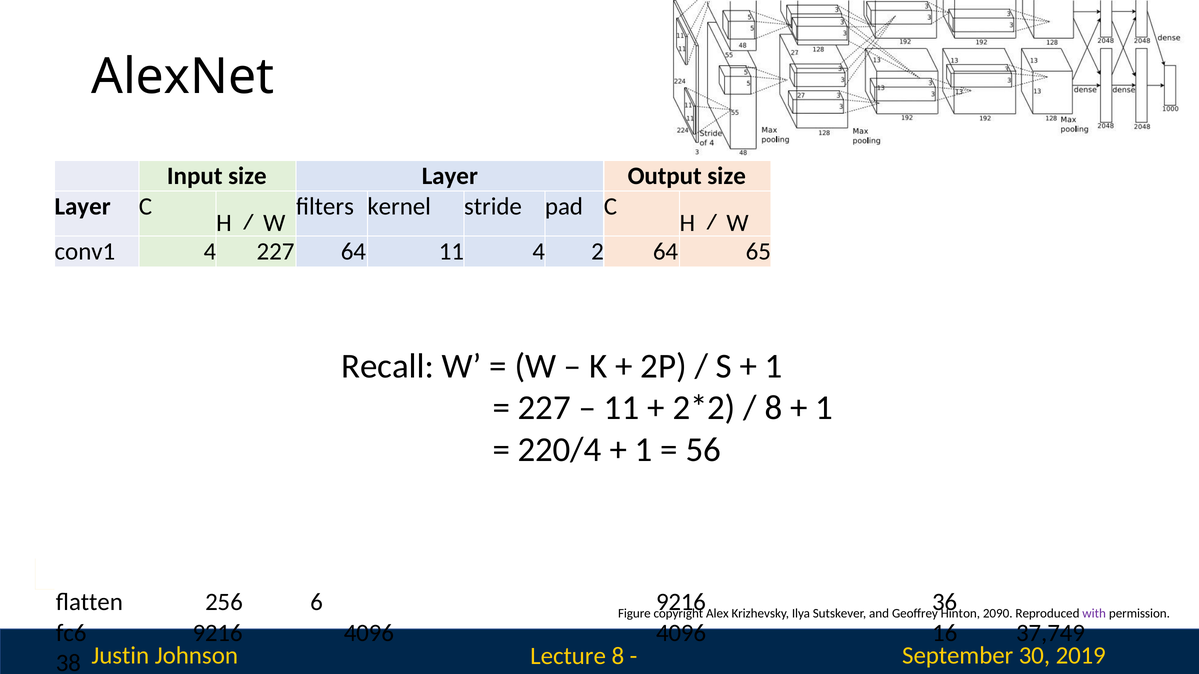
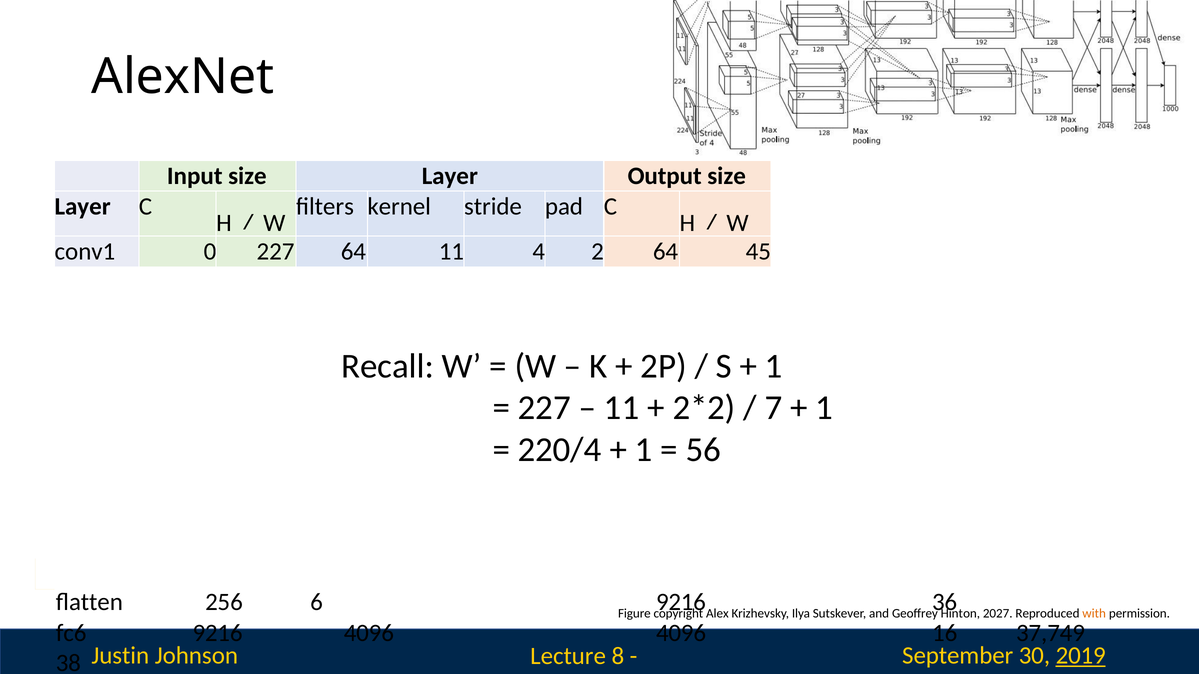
conv1 4: 4 -> 0 (210, 252)
65: 65 -> 45 (758, 252)
8: 8 -> 7 (773, 408)
2090: 2090 -> 2027 (998, 614)
with colour: purple -> orange (1094, 614)
2019 underline: none -> present (1081, 656)
